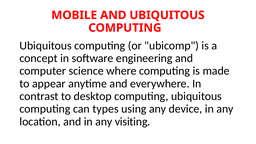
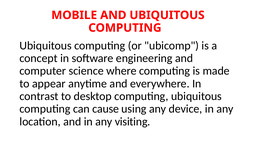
types: types -> cause (106, 109)
